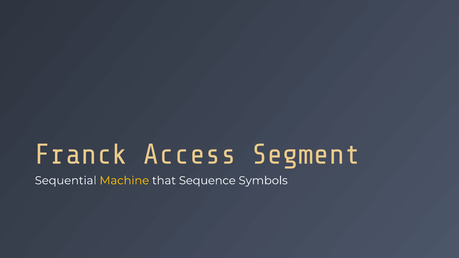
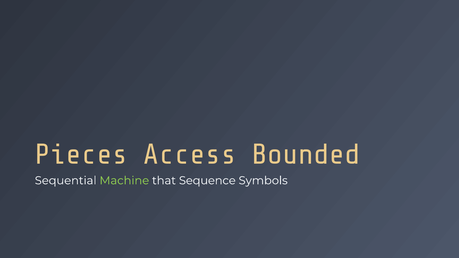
Franck: Franck -> Pieces (81, 154)
Segment: Segment -> Bounded (306, 154)
Machine colour: yellow -> light green (124, 181)
